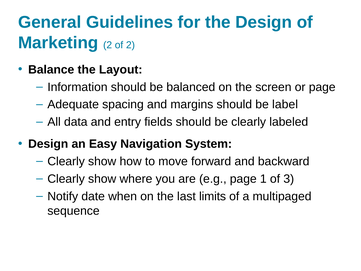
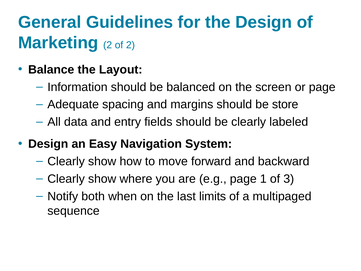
label: label -> store (285, 104)
date: date -> both (93, 196)
